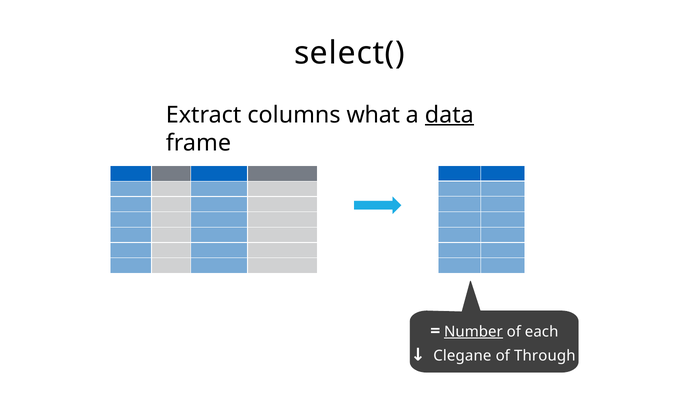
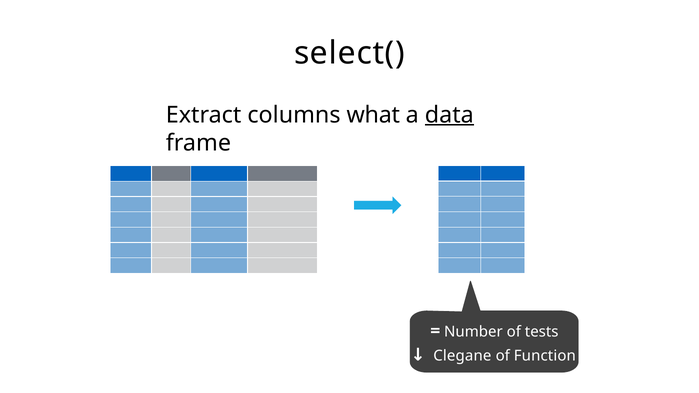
Number underline: present -> none (473, 332)
each: each -> tests (542, 332)
Through: Through -> Function (545, 356)
